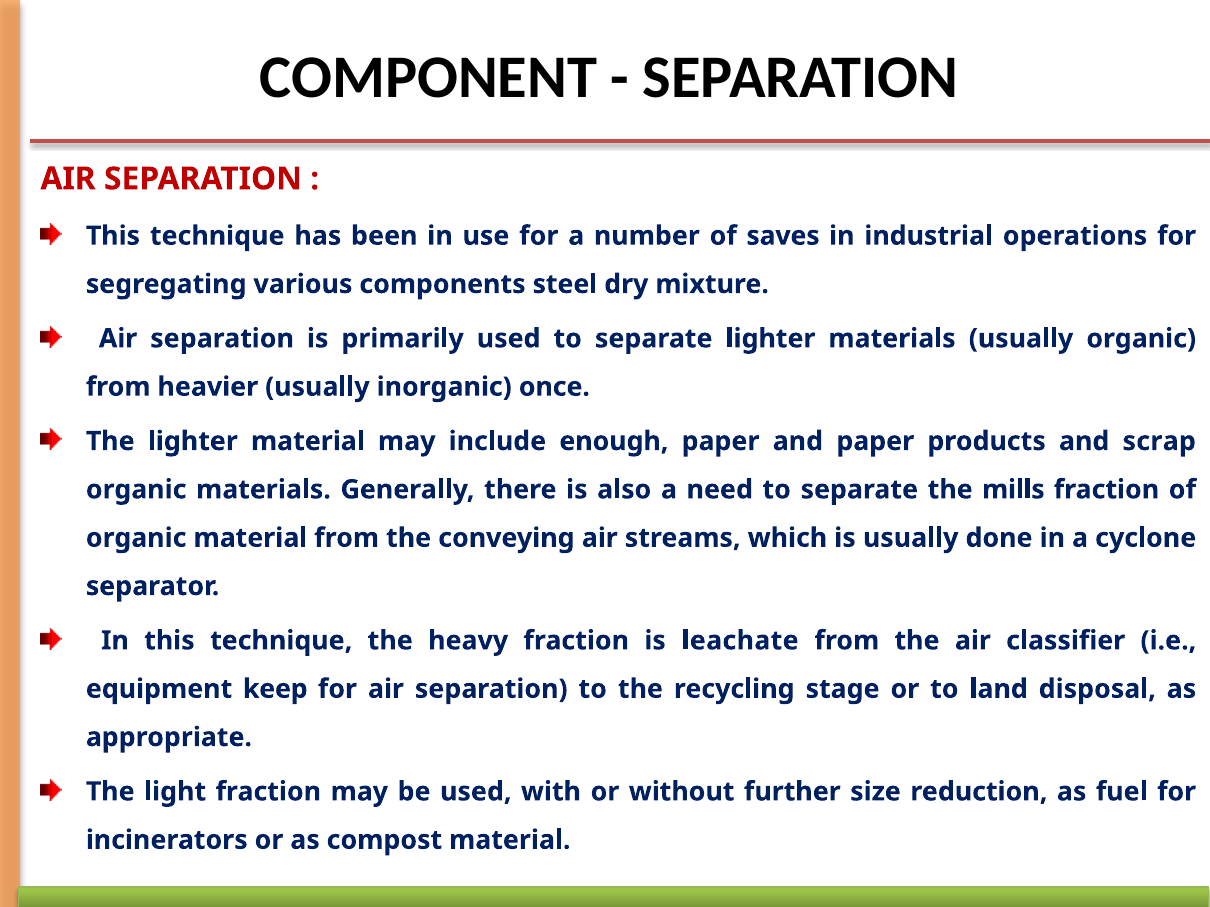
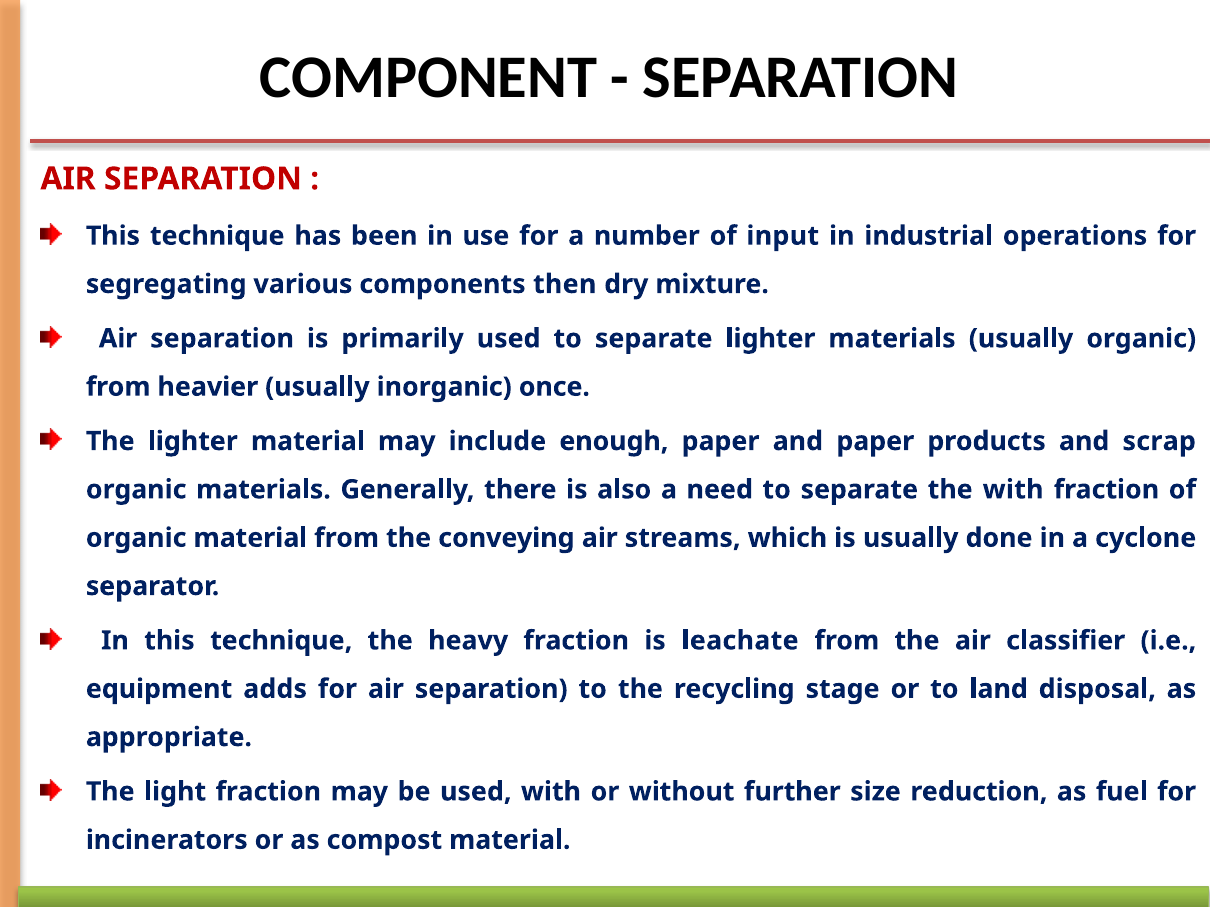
saves: saves -> input (783, 236)
steel: steel -> then (565, 284)
the mills: mills -> with (1013, 490)
keep: keep -> adds (275, 689)
